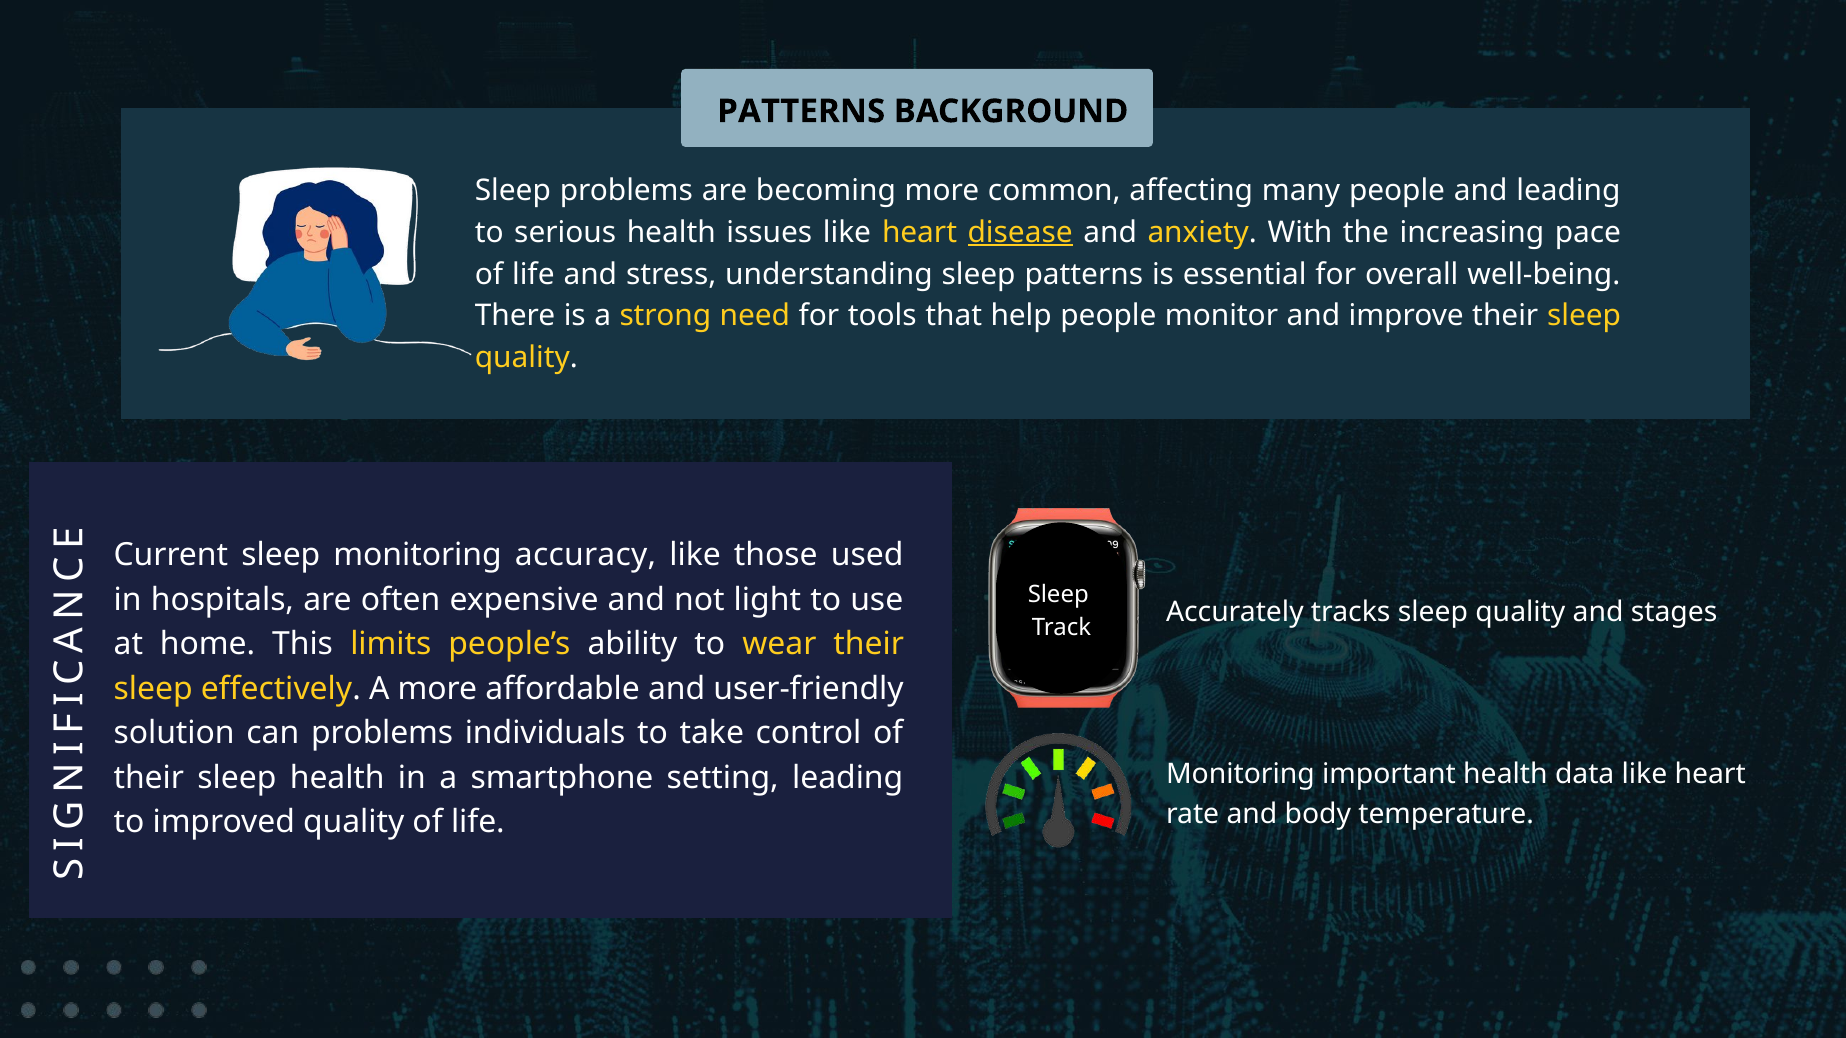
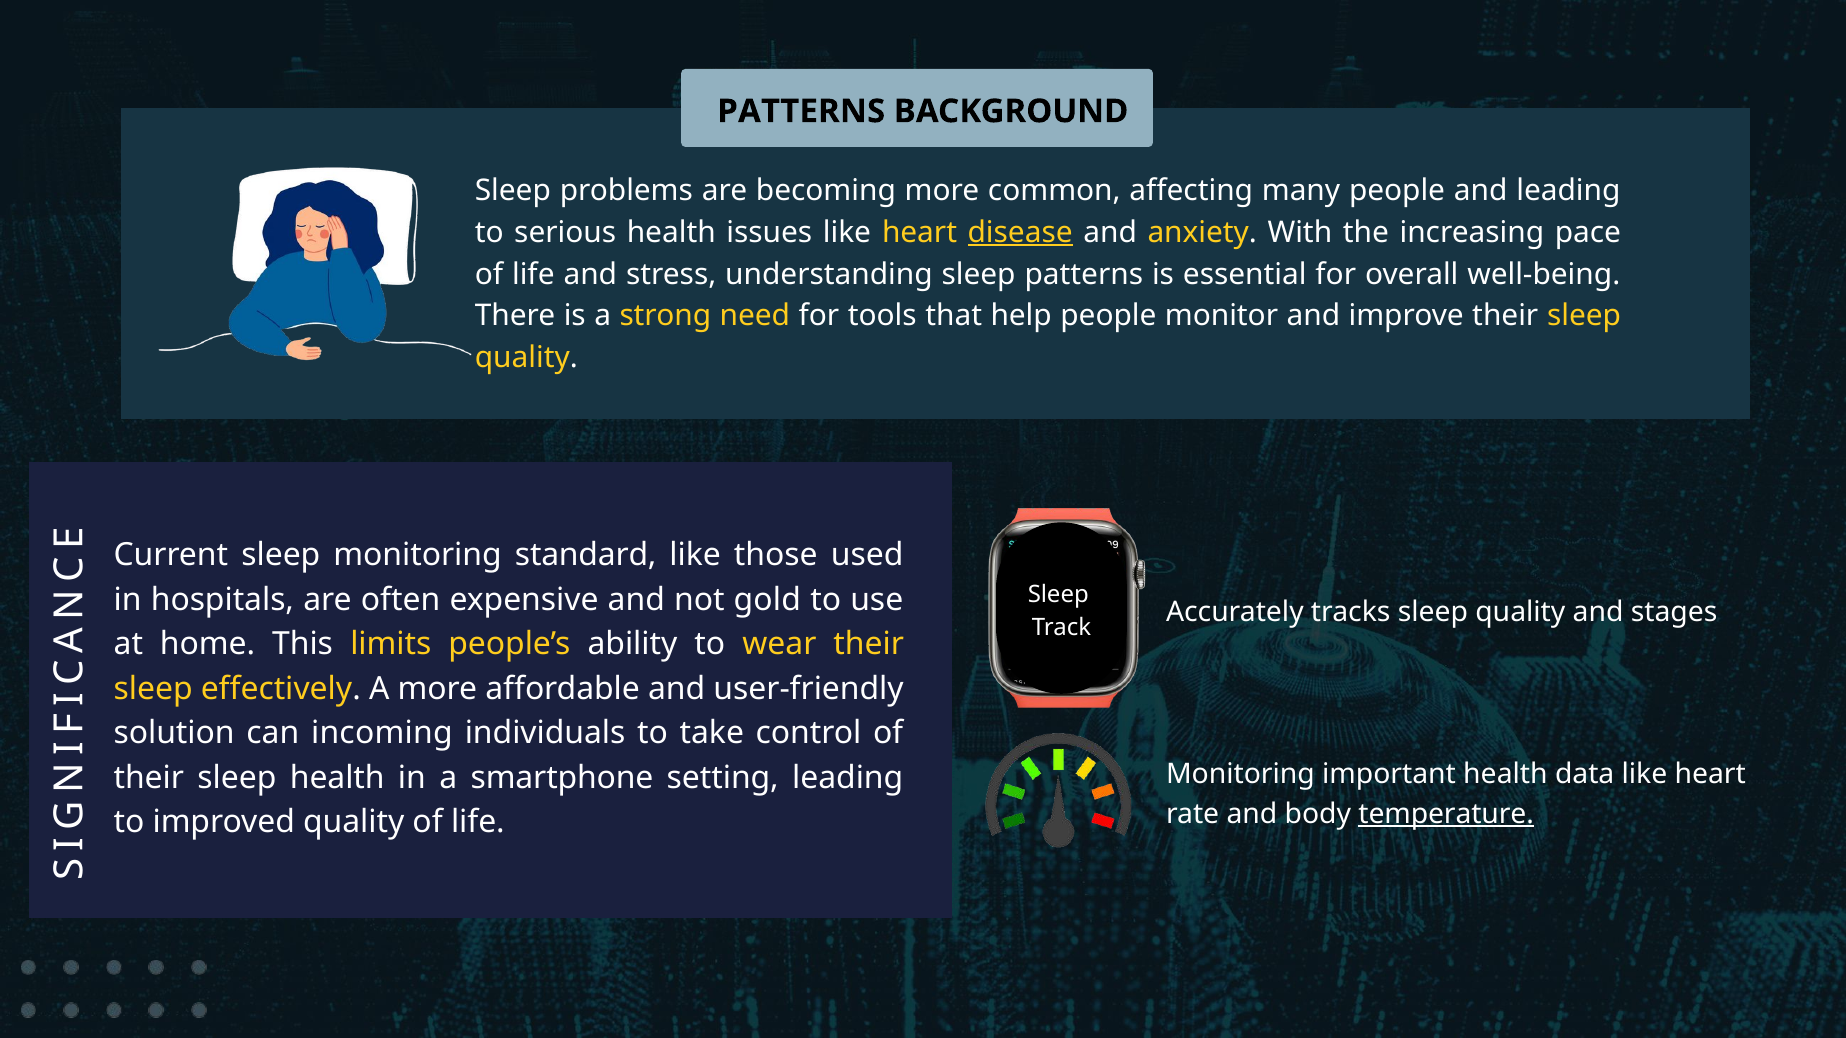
accuracy: accuracy -> standard (586, 555)
light: light -> gold (767, 600)
can problems: problems -> incoming (382, 733)
temperature underline: none -> present (1446, 814)
